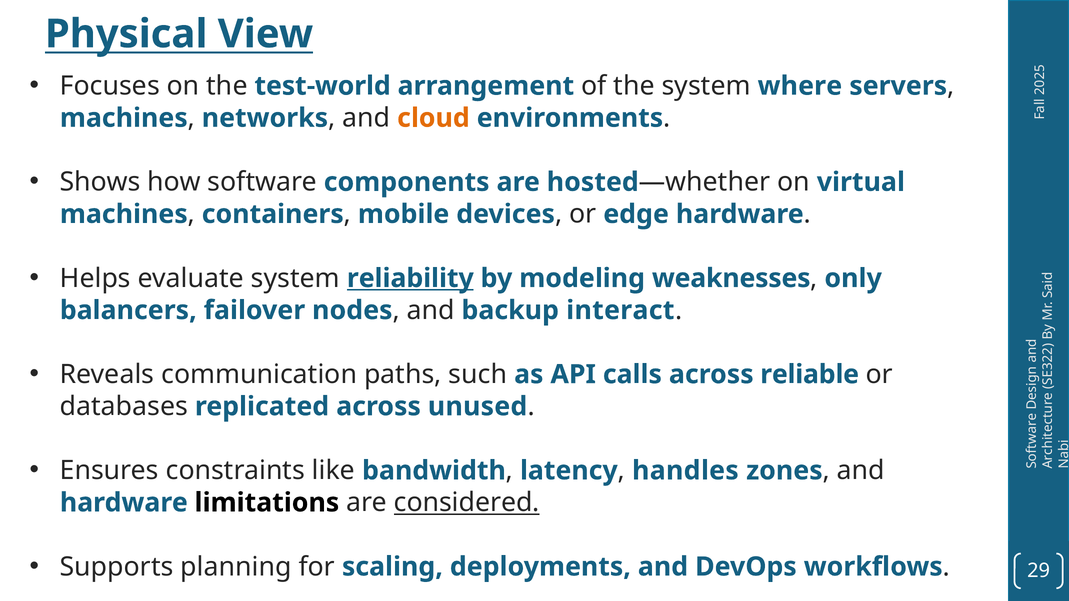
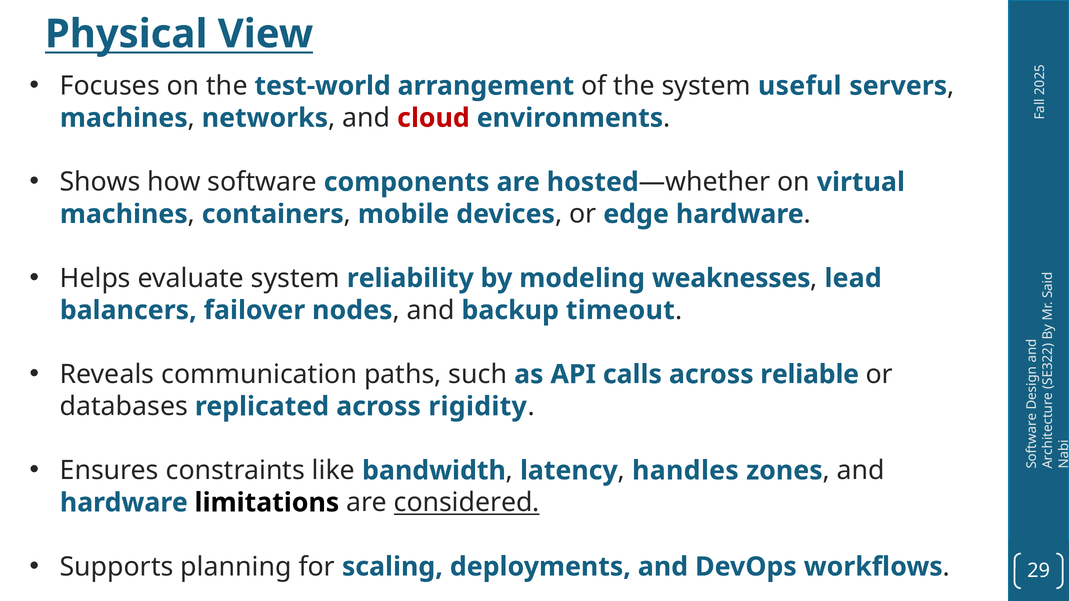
where: where -> useful (800, 86)
cloud colour: orange -> red (433, 118)
reliability underline: present -> none (410, 278)
only: only -> lead (853, 278)
interact: interact -> timeout (620, 310)
unused: unused -> rigidity (478, 407)
